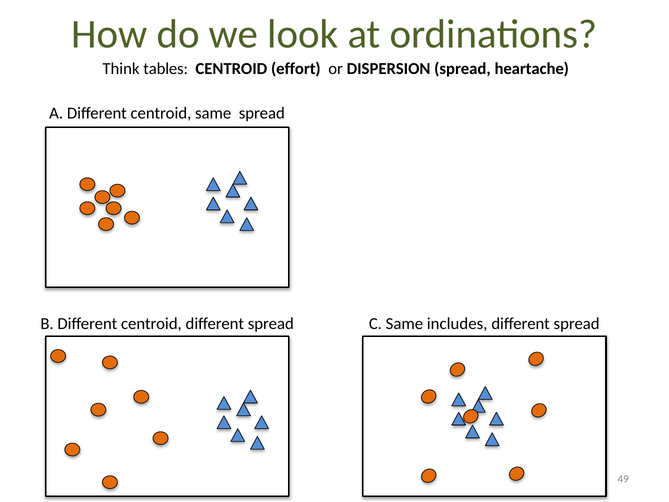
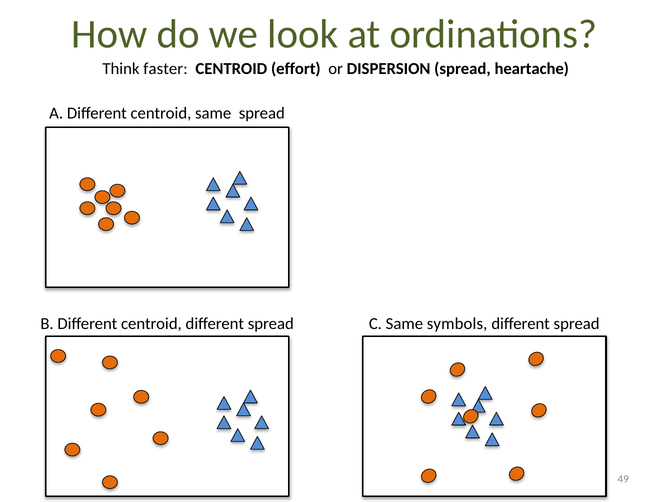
tables: tables -> faster (166, 69)
includes: includes -> symbols (457, 324)
